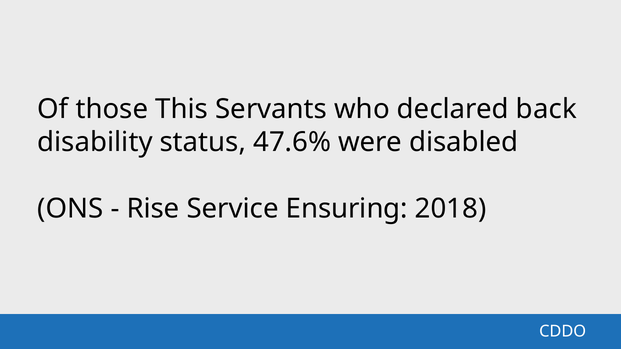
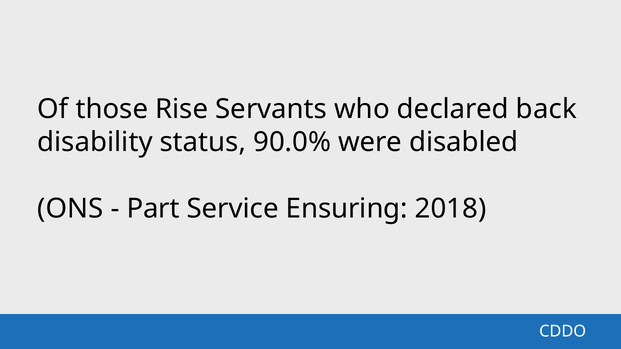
This: This -> Rise (182, 109)
47.6%: 47.6% -> 90.0% (292, 143)
Rise: Rise -> Part (153, 209)
